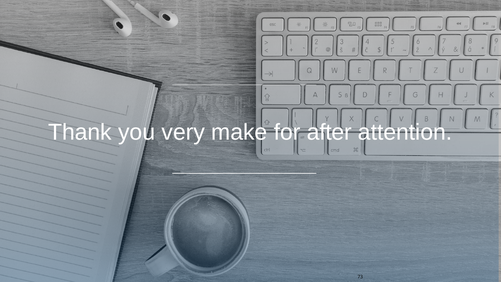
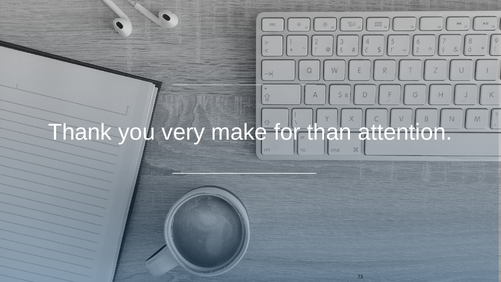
after: after -> than (329, 132)
